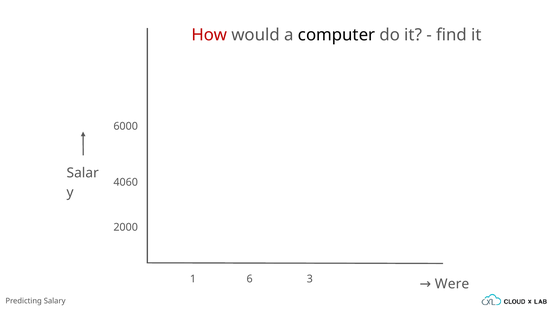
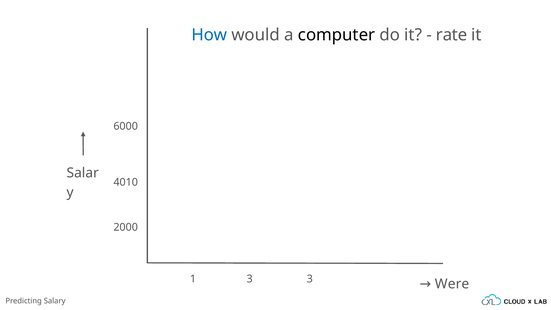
How colour: red -> blue (209, 35)
find: find -> rate (452, 35)
4060: 4060 -> 4010 (126, 182)
1 6: 6 -> 3 (250, 279)
